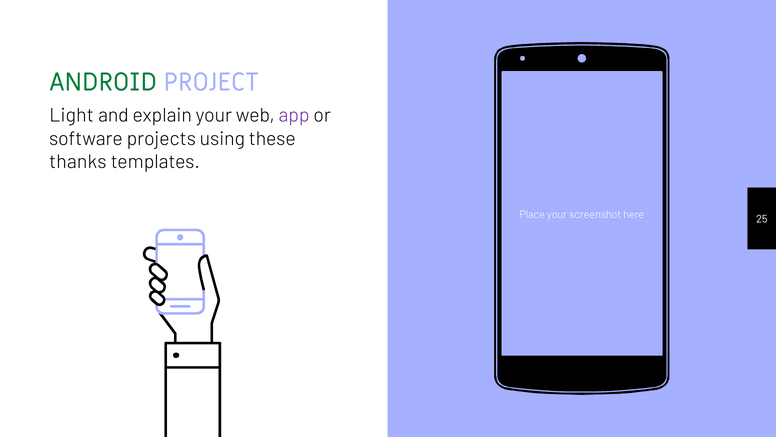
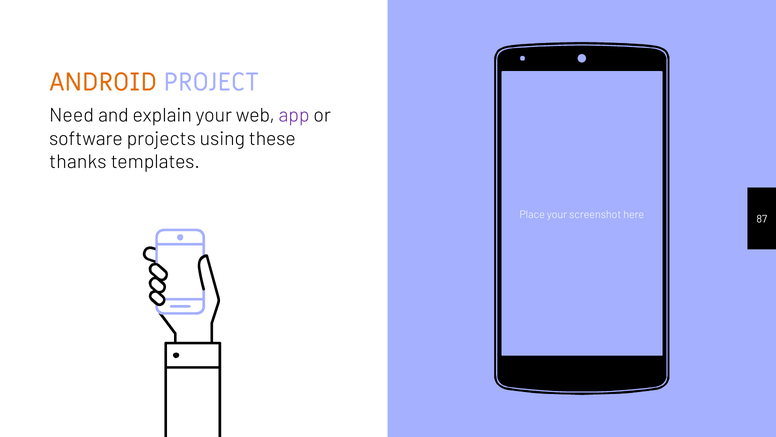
ANDROID colour: green -> orange (103, 82)
Light: Light -> Need (72, 115)
25: 25 -> 87 (762, 219)
